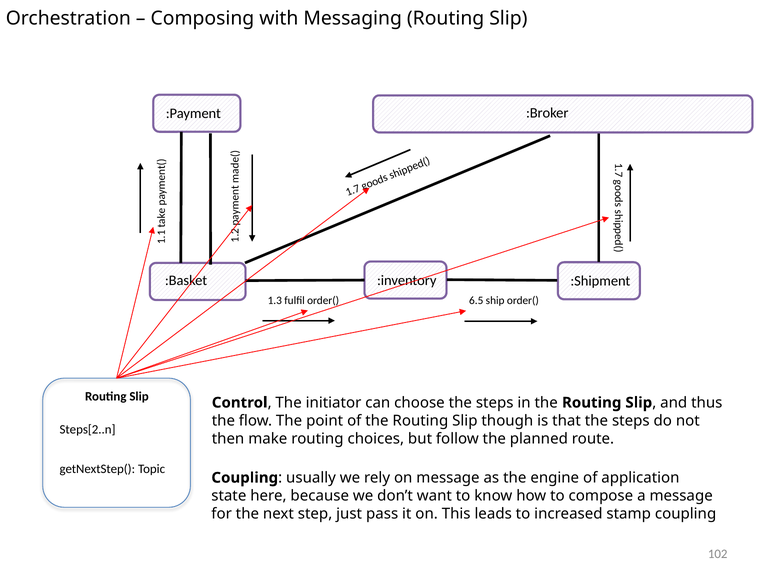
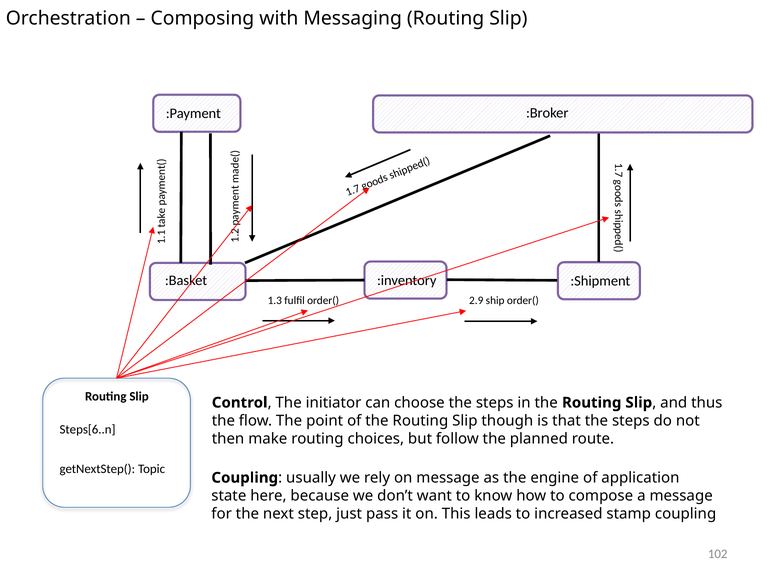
6.5: 6.5 -> 2.9 (476, 301)
Steps[2..n: Steps[2..n -> Steps[6..n (88, 430)
